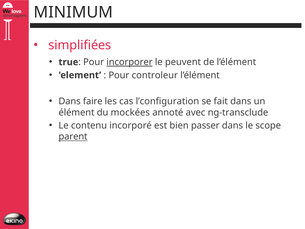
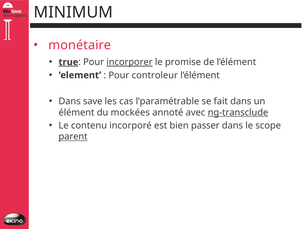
simplifiées: simplifiées -> monétaire (80, 45)
true underline: none -> present (68, 62)
peuvent: peuvent -> promise (183, 62)
faire: faire -> save (93, 101)
l’configuration: l’configuration -> l’paramétrable (167, 101)
ng-transclude underline: none -> present (238, 112)
